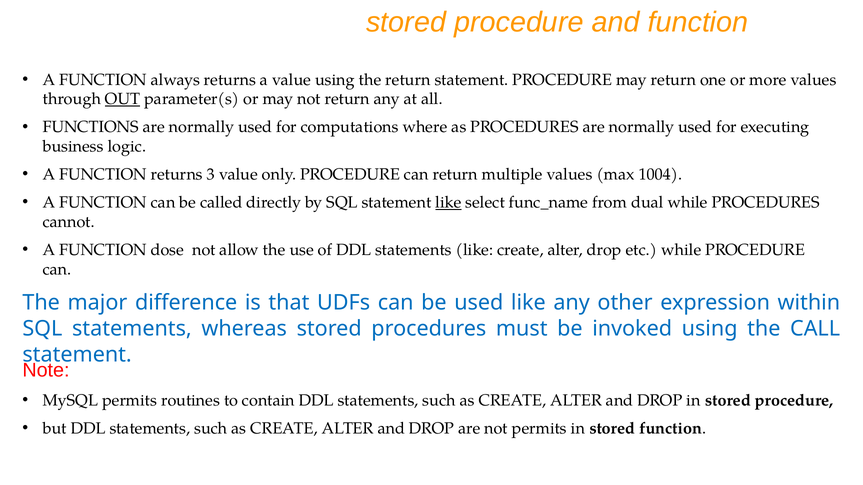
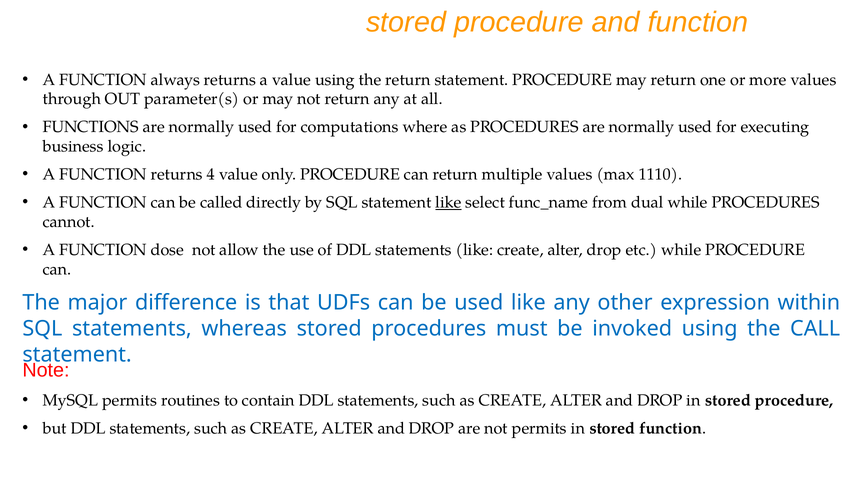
OUT underline: present -> none (123, 99)
3: 3 -> 4 (211, 175)
1004: 1004 -> 1110 (661, 175)
